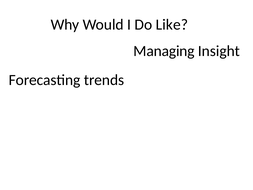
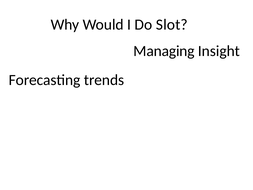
Like: Like -> Slot (172, 24)
